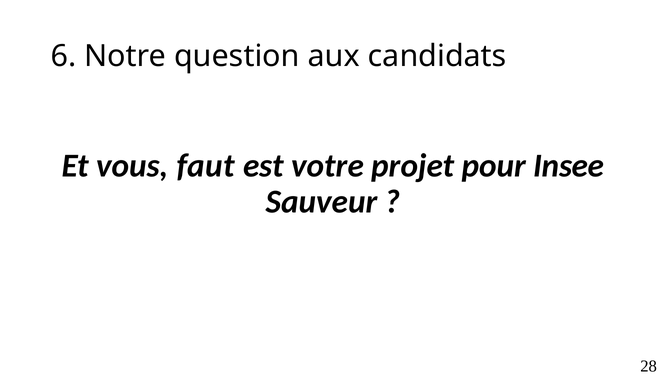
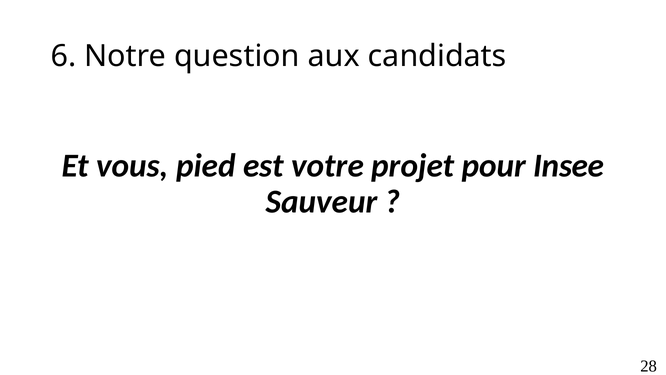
faut: faut -> pied (206, 166)
